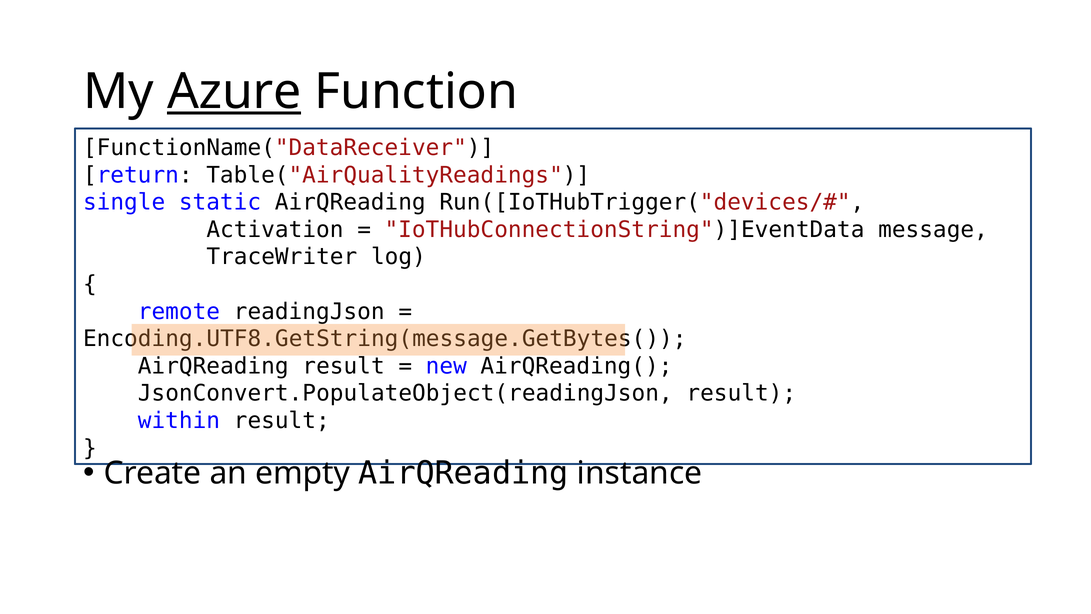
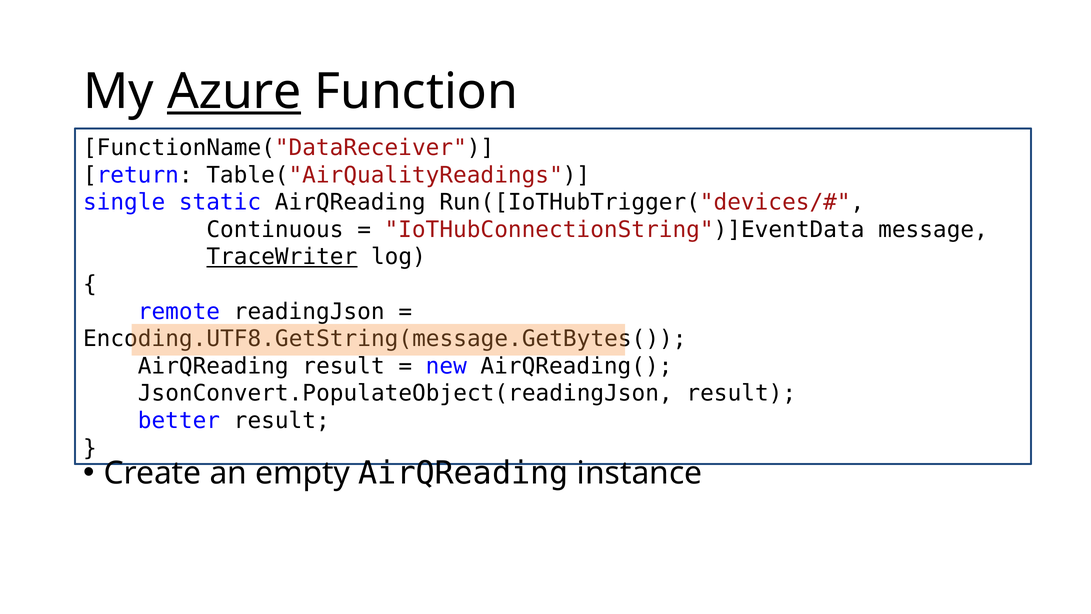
Activation: Activation -> Continuous (275, 230)
TraceWriter underline: none -> present (282, 257)
within: within -> better (179, 421)
